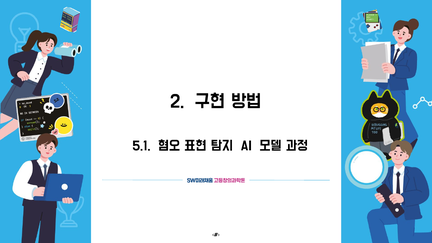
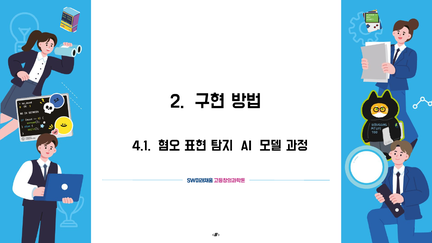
5.1: 5.1 -> 4.1 (141, 146)
